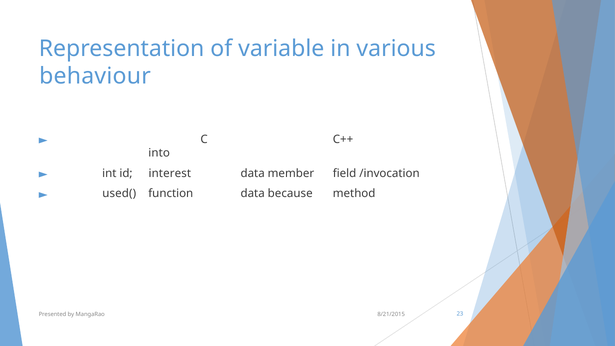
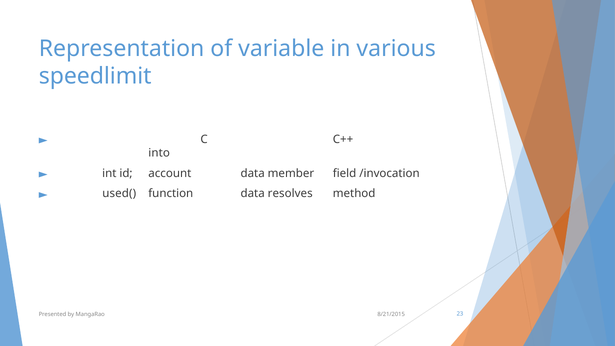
behaviour: behaviour -> speedlimit (95, 76)
interest: interest -> account (170, 173)
because: because -> resolves (290, 194)
